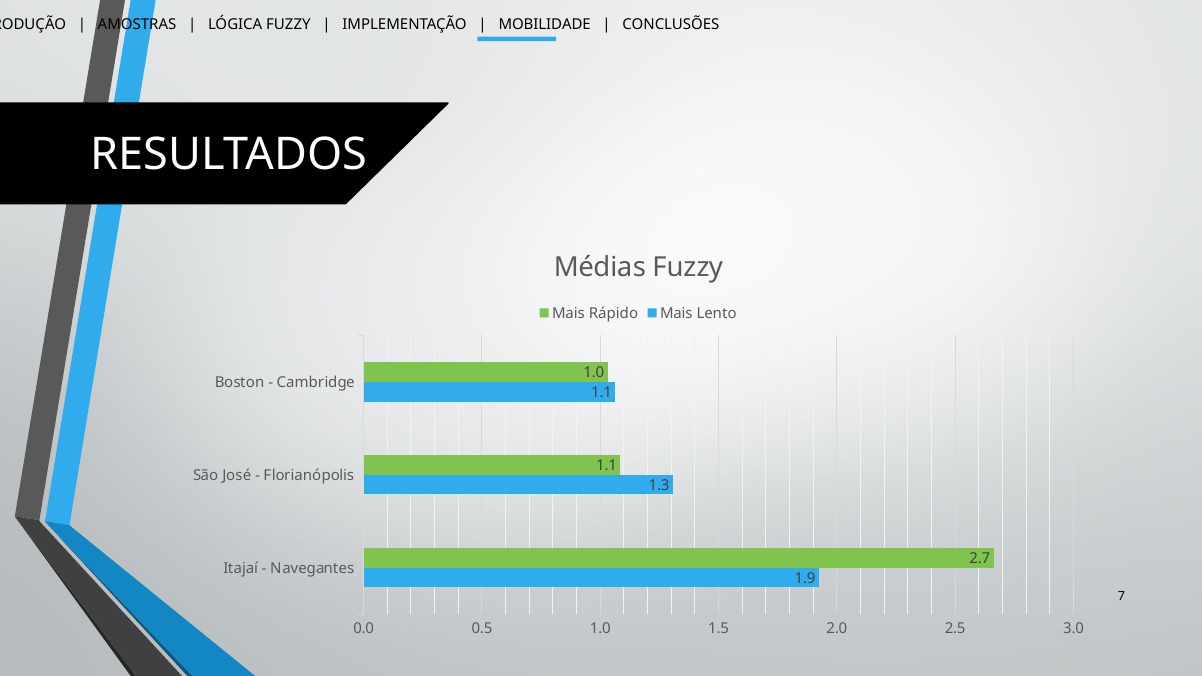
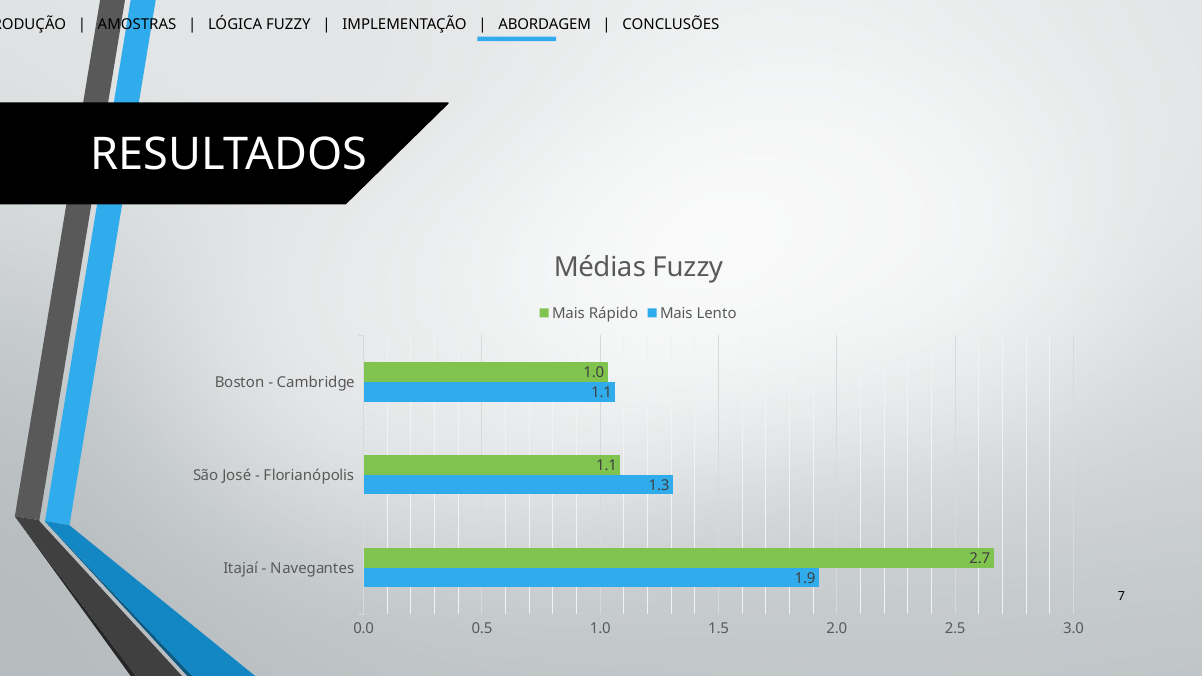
MOBILIDADE: MOBILIDADE -> ABORDAGEM (545, 25)
